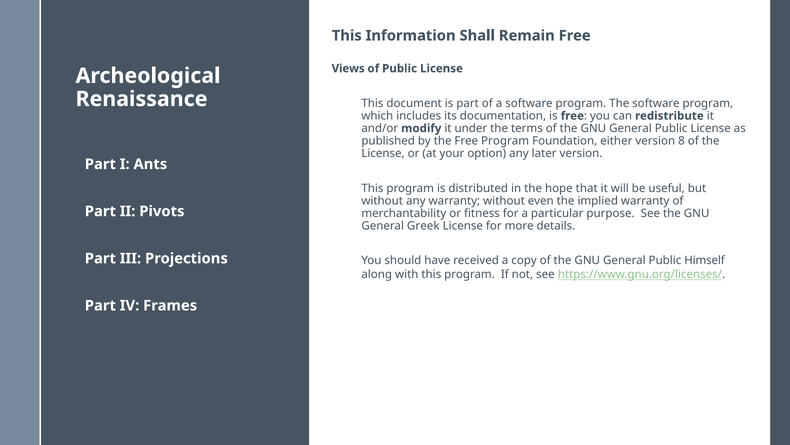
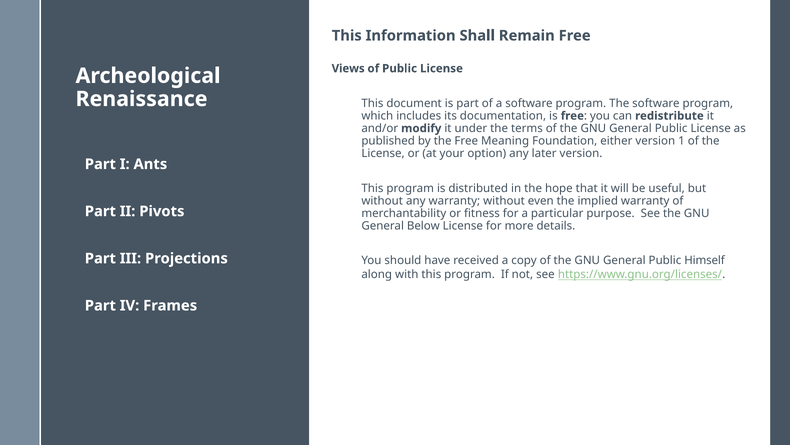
Free Program: Program -> Meaning (505, 141)
8: 8 -> 1 (681, 141)
Greek: Greek -> Below (423, 225)
